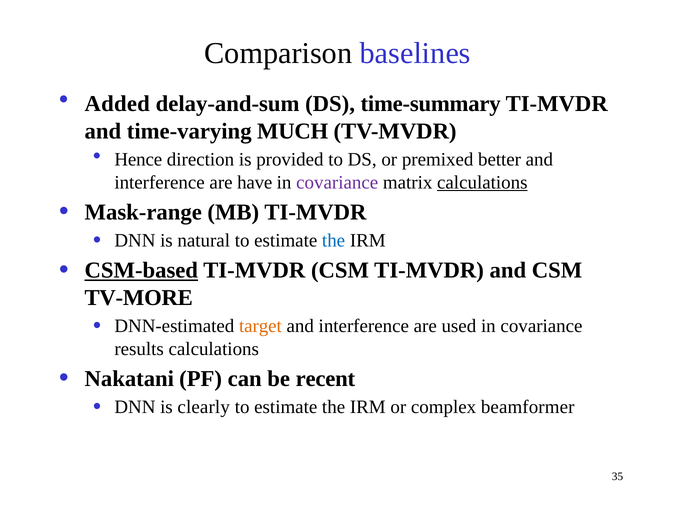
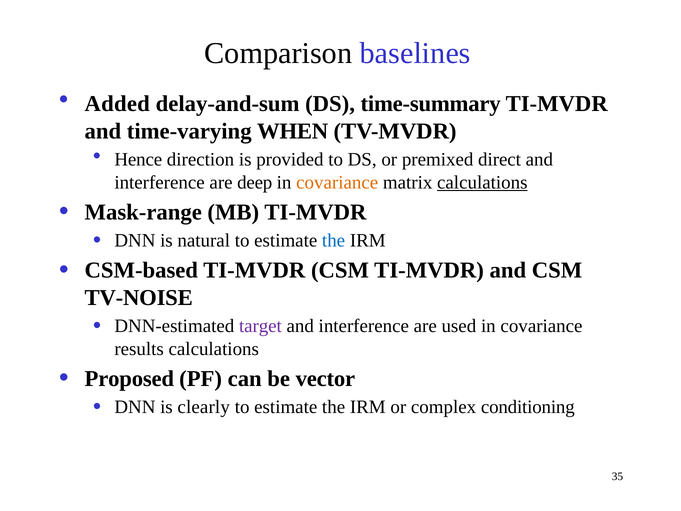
MUCH: MUCH -> WHEN (293, 131)
better: better -> direct (500, 159)
have: have -> deep (255, 182)
covariance colour: purple -> orange (337, 182)
CSM-based underline: present -> none (141, 270)
TV-MORE: TV-MORE -> TV-NOISE (139, 297)
target colour: orange -> purple (260, 326)
Nakatani: Nakatani -> Proposed (129, 378)
recent: recent -> vector (325, 378)
beamformer: beamformer -> conditioning (528, 407)
